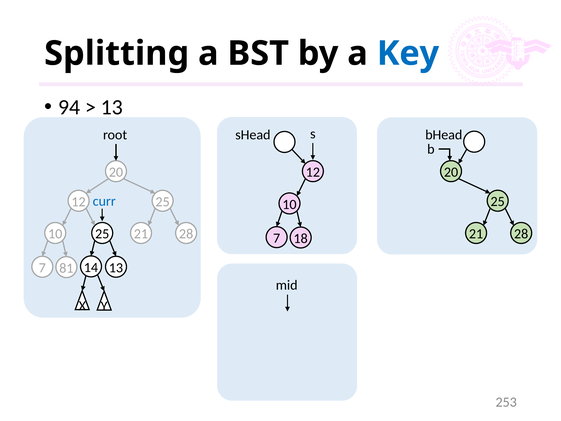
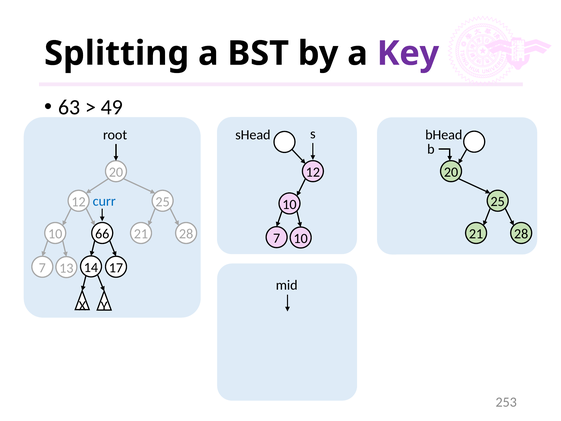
Key colour: blue -> purple (408, 53)
94: 94 -> 63 (69, 107)
13: 13 -> 49 (112, 107)
10 25: 25 -> 66 (102, 234)
7 18: 18 -> 10 (301, 238)
81: 81 -> 13 (66, 268)
14 13: 13 -> 17 (116, 268)
